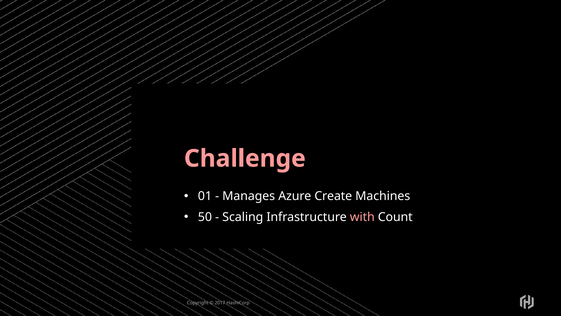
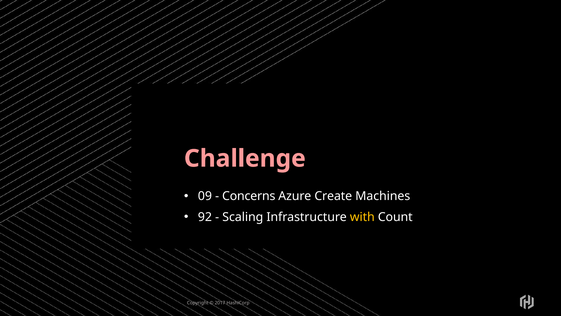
01: 01 -> 09 (205, 196)
Manages: Manages -> Concerns (249, 196)
50: 50 -> 92 (205, 217)
with colour: pink -> yellow (362, 217)
